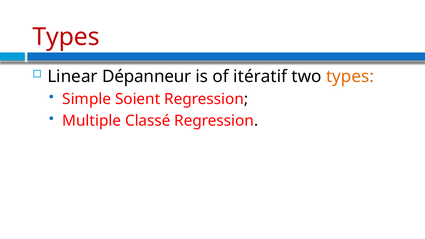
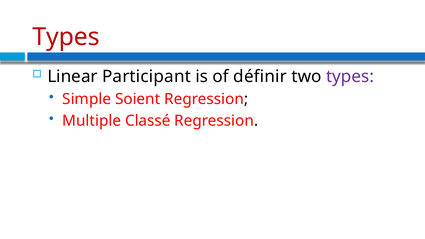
Dépanneur: Dépanneur -> Participant (147, 76)
itératif: itératif -> définir (260, 76)
types colour: orange -> purple (350, 76)
